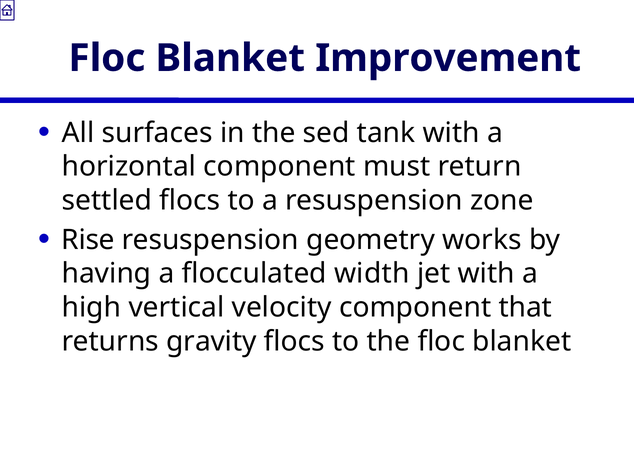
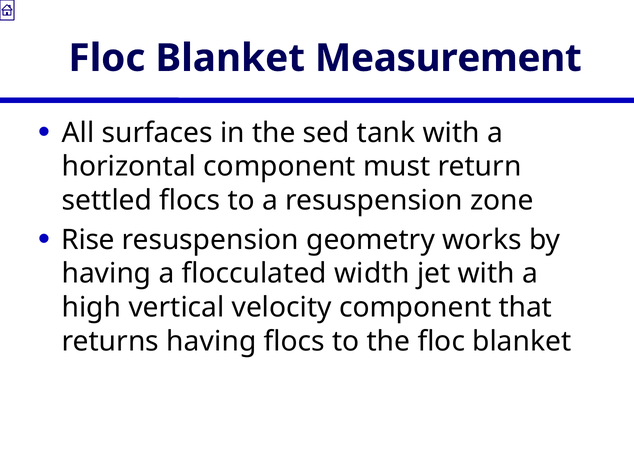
Improvement: Improvement -> Measurement (448, 58)
returns gravity: gravity -> having (211, 342)
